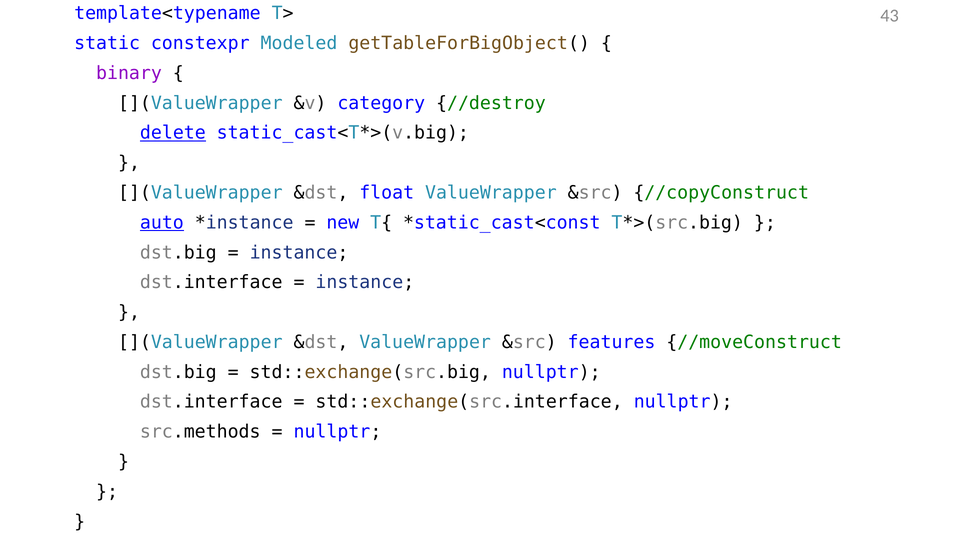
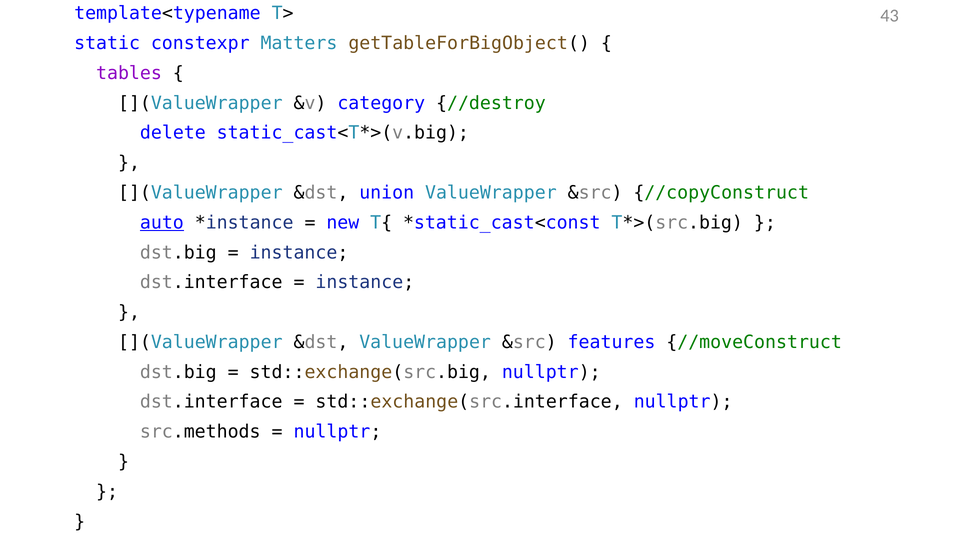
Modeled: Modeled -> Matters (299, 43)
binary: binary -> tables (129, 73)
delete underline: present -> none (173, 133)
float: float -> union (387, 193)
